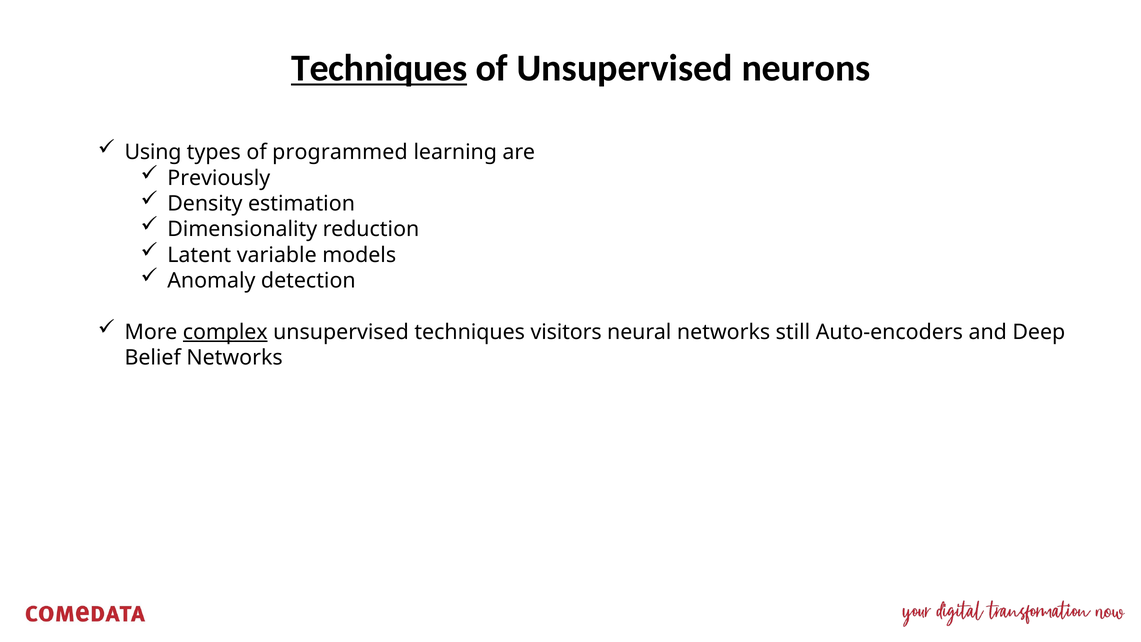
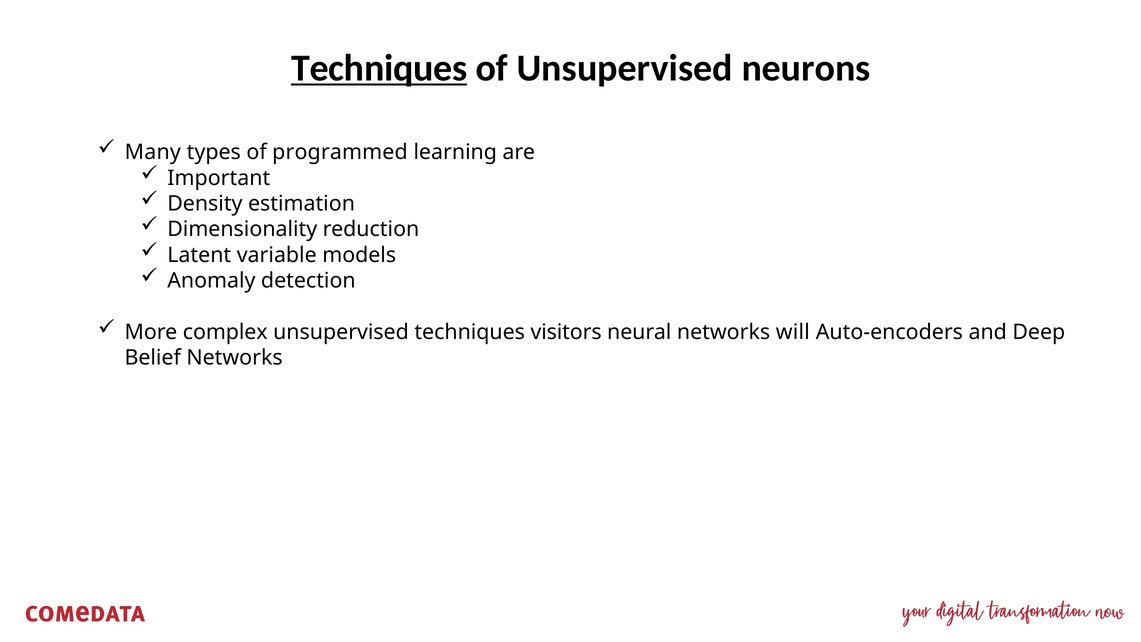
Using: Using -> Many (153, 152)
Previously: Previously -> Important (219, 178)
complex underline: present -> none (225, 332)
still: still -> will (793, 332)
